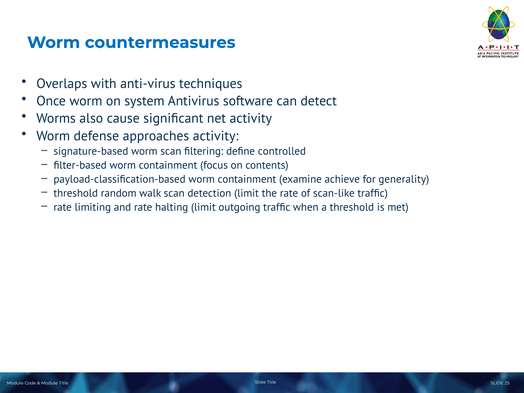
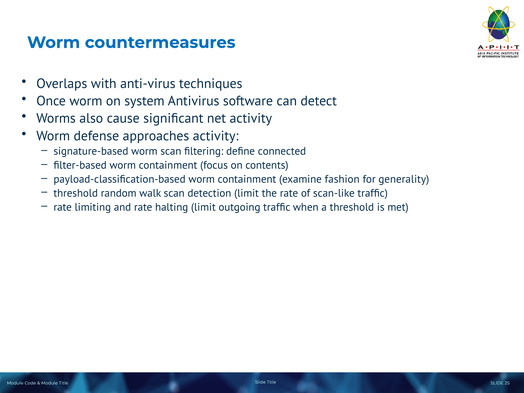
controlled: controlled -> connected (282, 151)
achieve: achieve -> fashion (342, 179)
